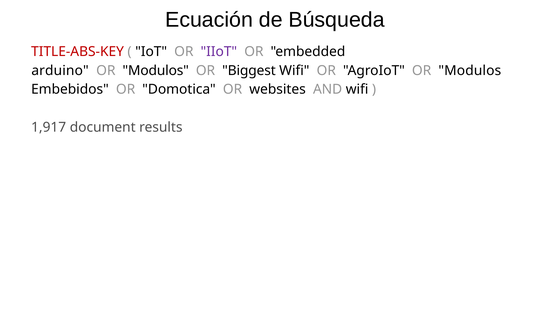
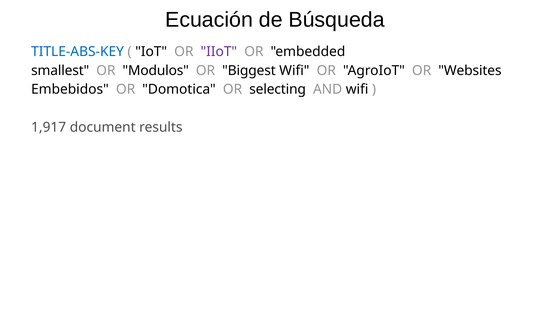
TITLE-ABS-KEY colour: red -> blue (78, 52)
arduino: arduino -> smallest (60, 71)
AgroIoT OR Modulos: Modulos -> Websites (470, 71)
websites: websites -> selecting (278, 90)
